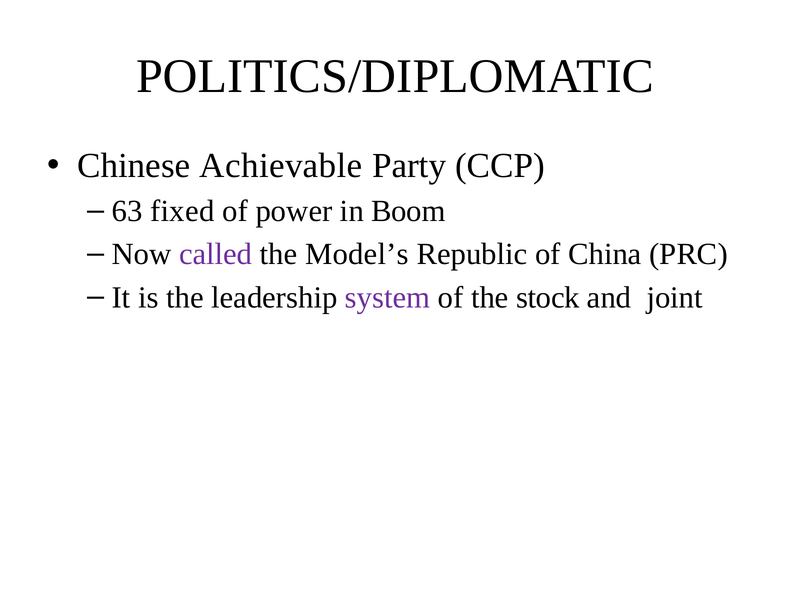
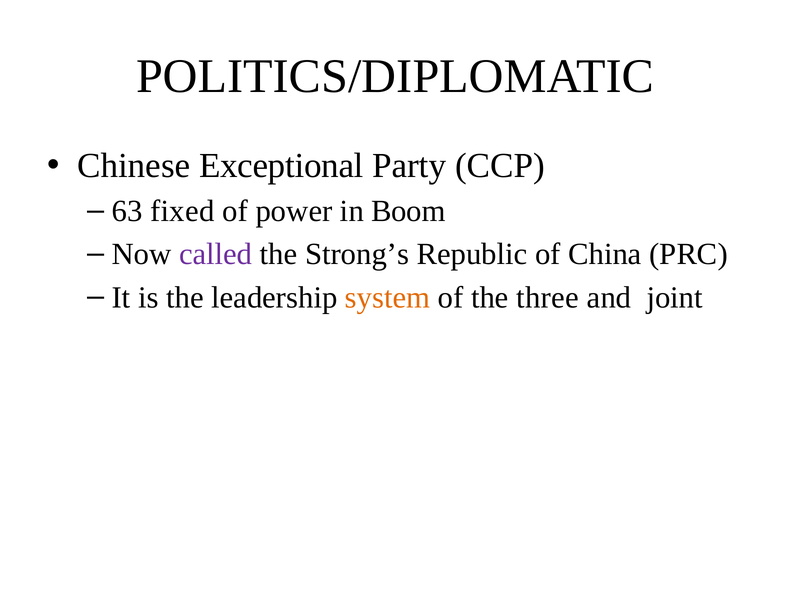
Achievable: Achievable -> Exceptional (281, 166)
Model’s: Model’s -> Strong’s (357, 254)
system colour: purple -> orange (388, 298)
stock: stock -> three (548, 298)
